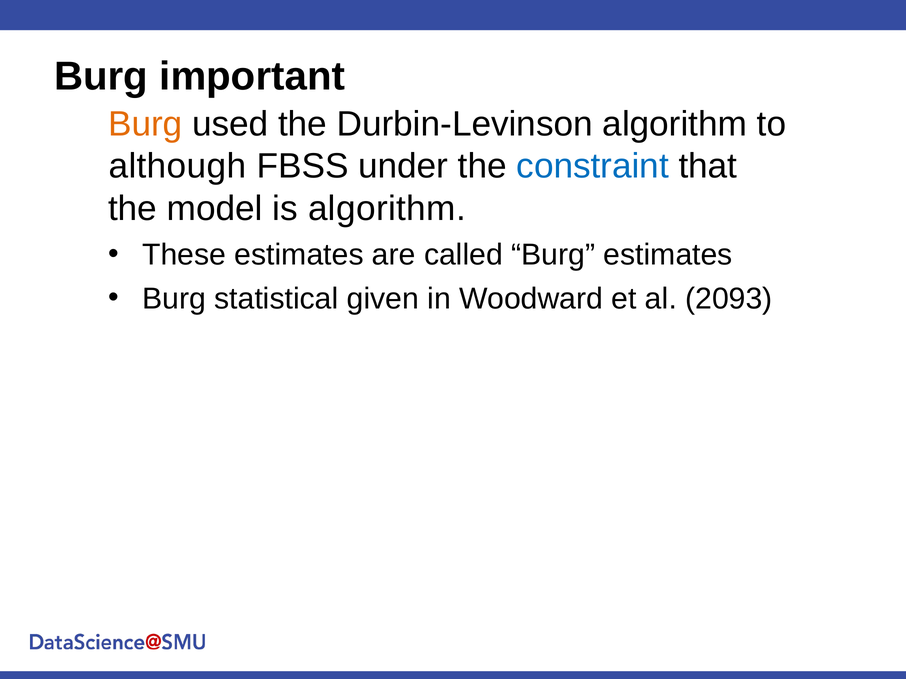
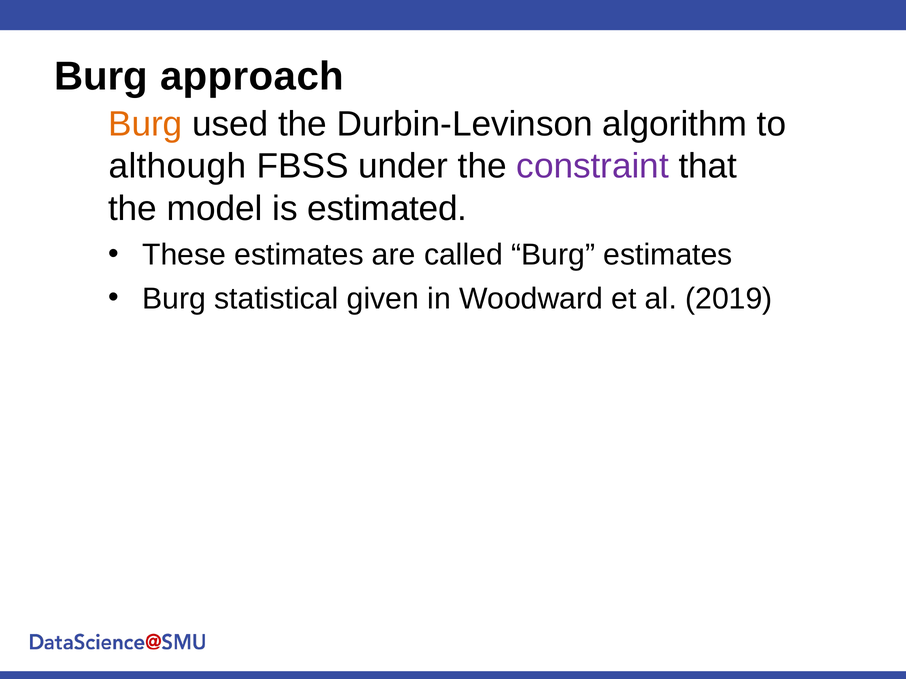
important: important -> approach (252, 77)
constraint colour: blue -> purple (593, 166)
is algorithm: algorithm -> estimated (387, 209)
2093: 2093 -> 2019 (729, 299)
